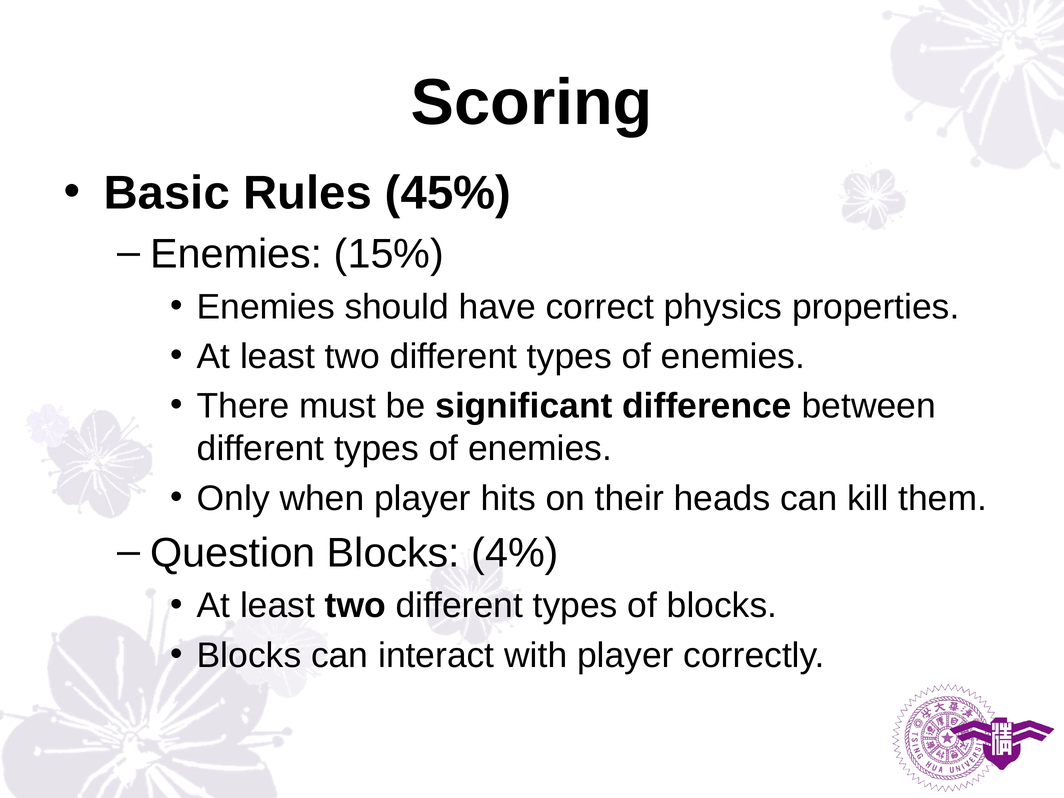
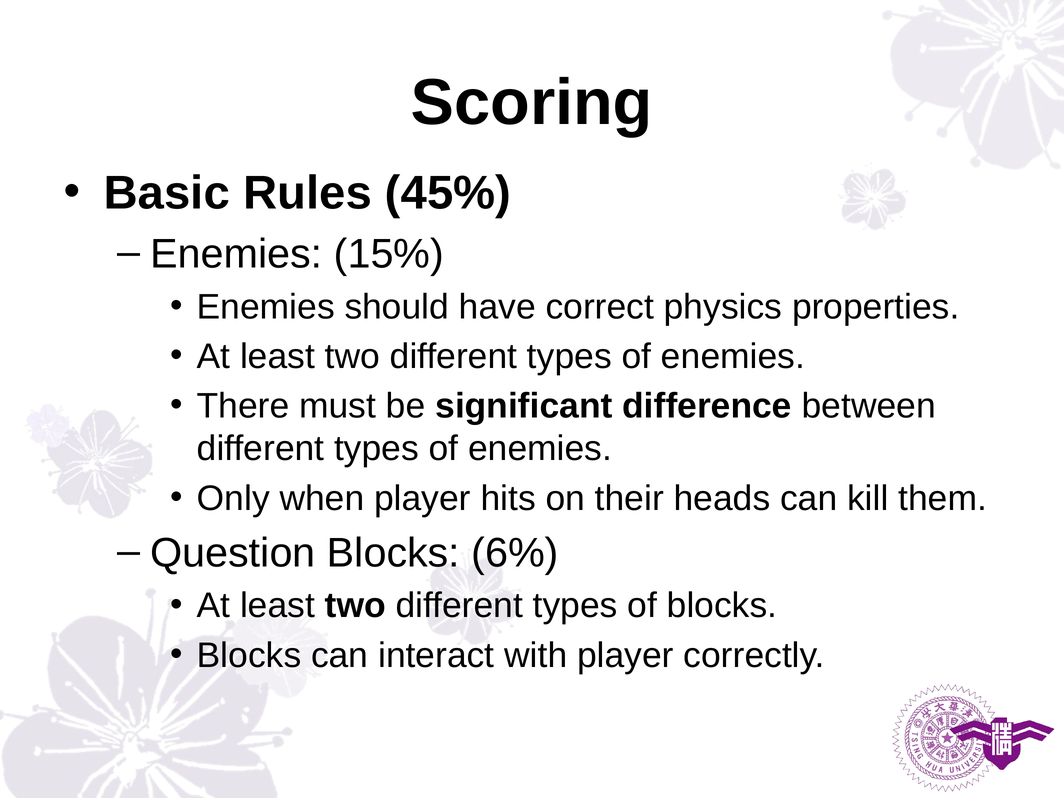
4%: 4% -> 6% (515, 553)
